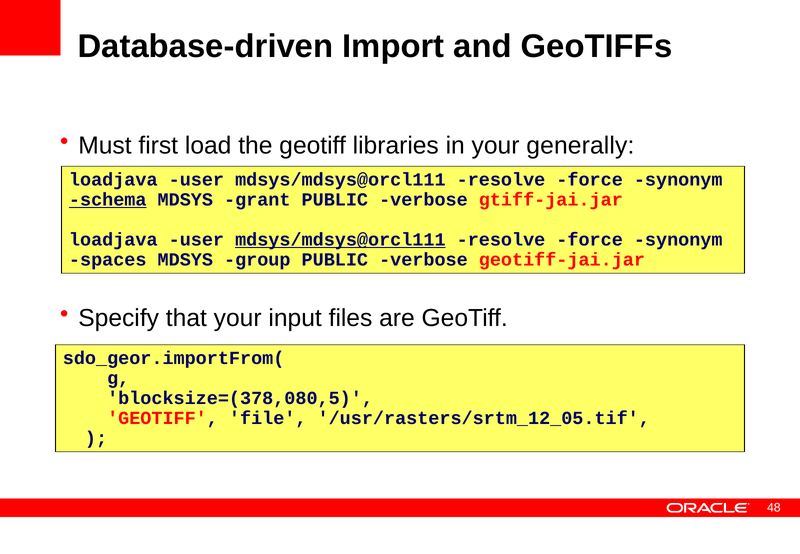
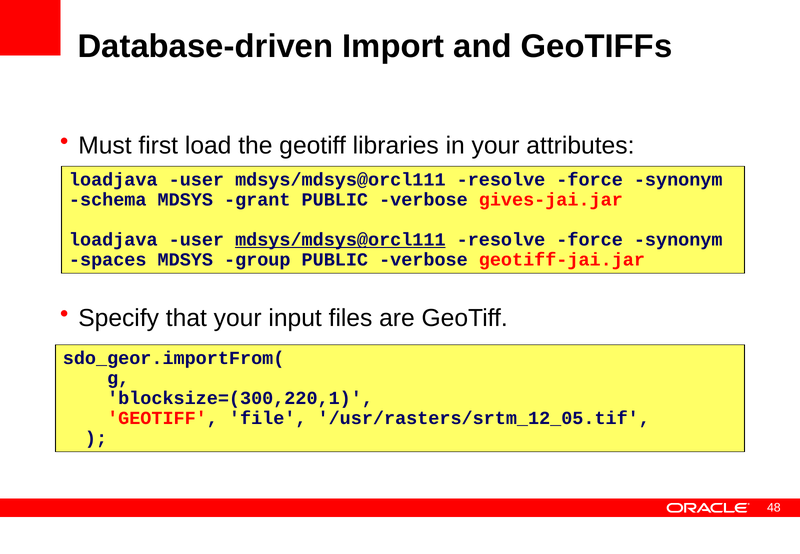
generally: generally -> attributes (580, 146)
schema underline: present -> none (108, 200)
gtiff-jai.jar: gtiff-jai.jar -> gives-jai.jar (551, 200)
blocksize=(378,080,5: blocksize=(378,080,5 -> blocksize=(300,220,1 (240, 398)
